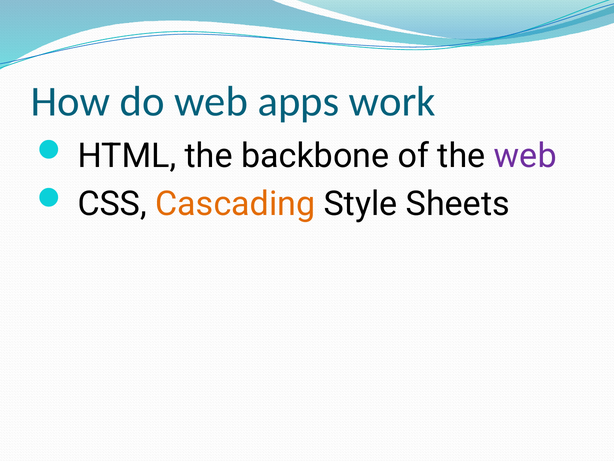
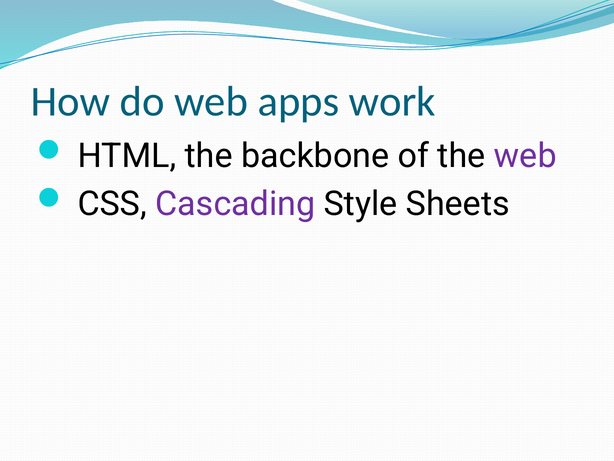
Cascading colour: orange -> purple (235, 204)
